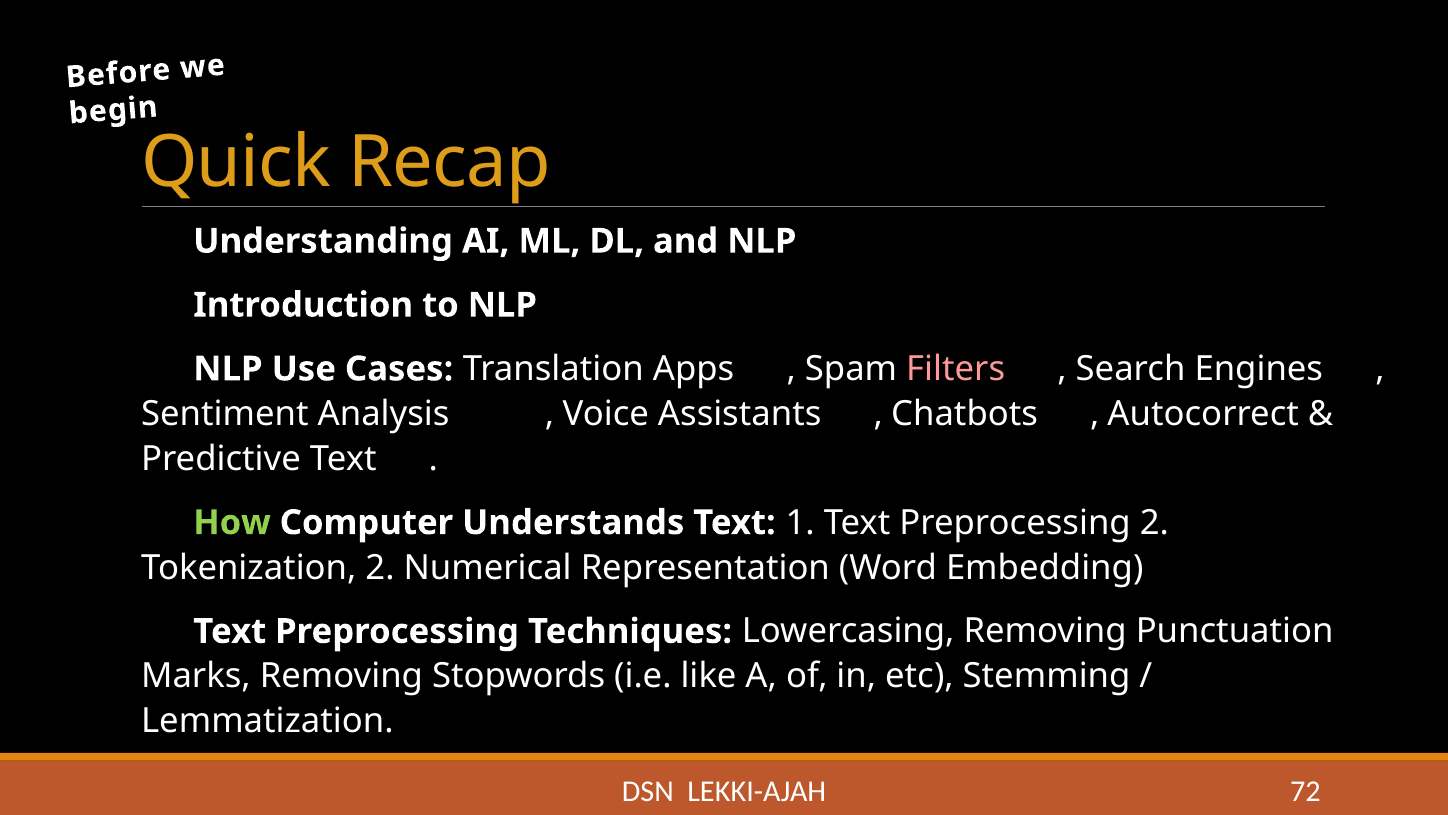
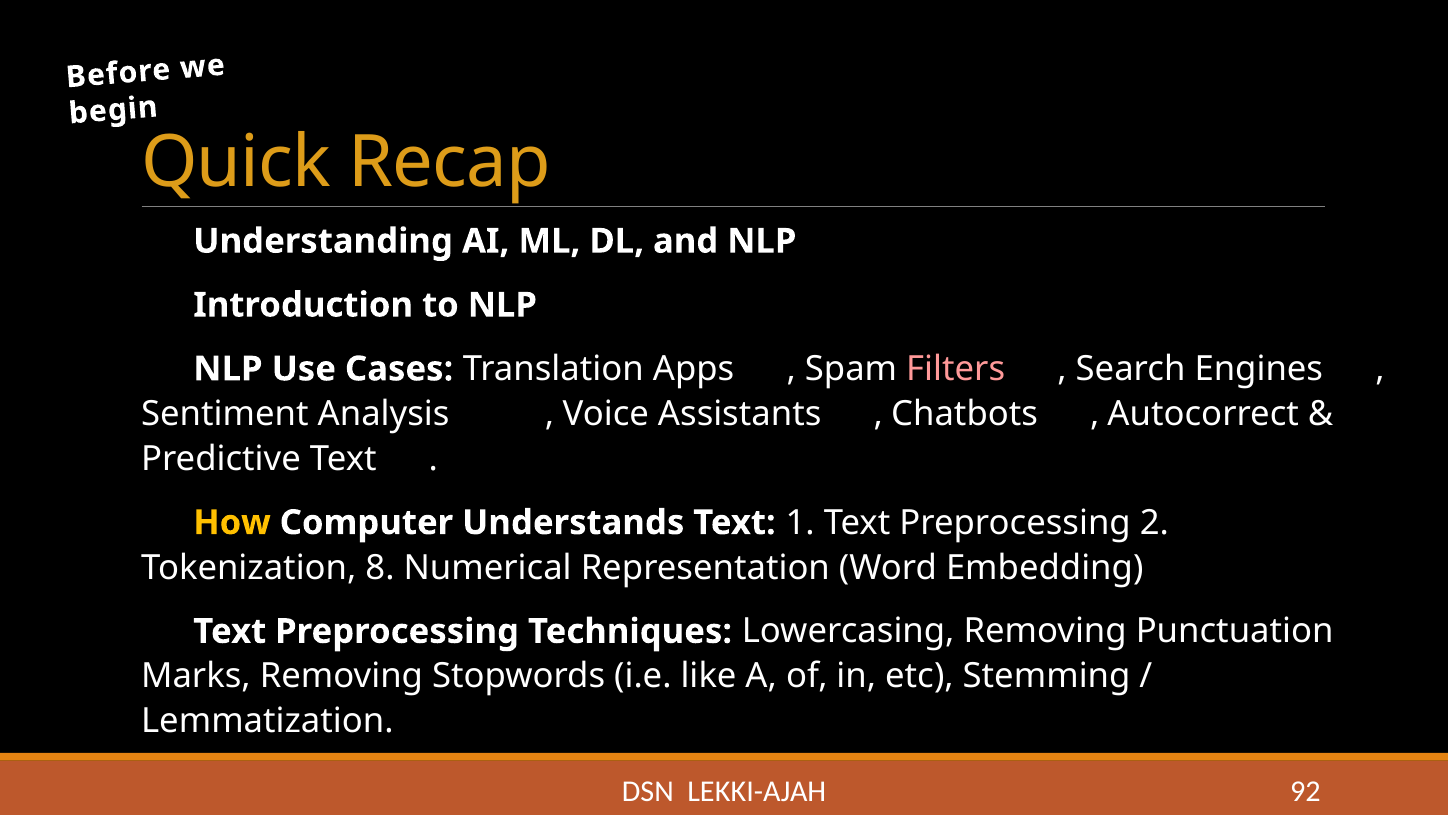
How colour: light green -> yellow (232, 522)
Tokenization 2: 2 -> 8 (380, 567)
72: 72 -> 92 (1305, 791)
